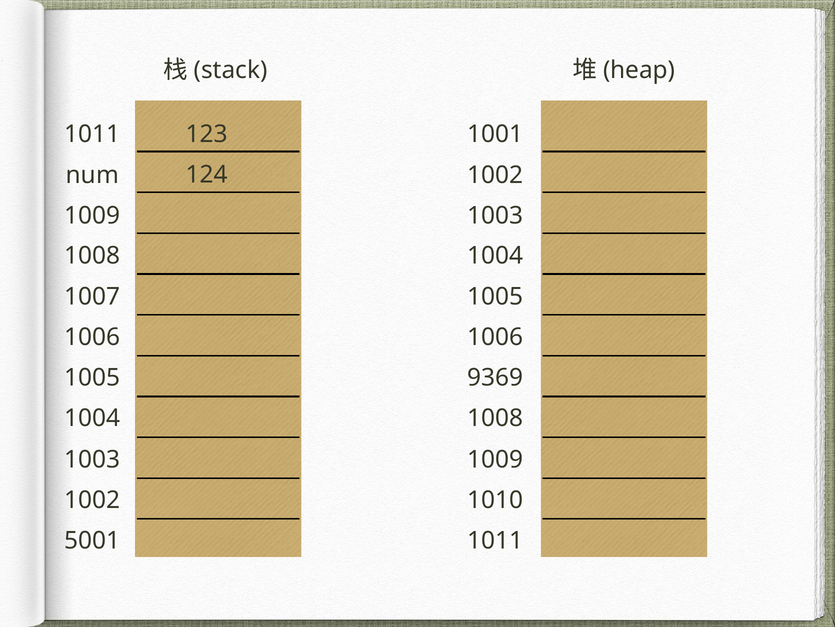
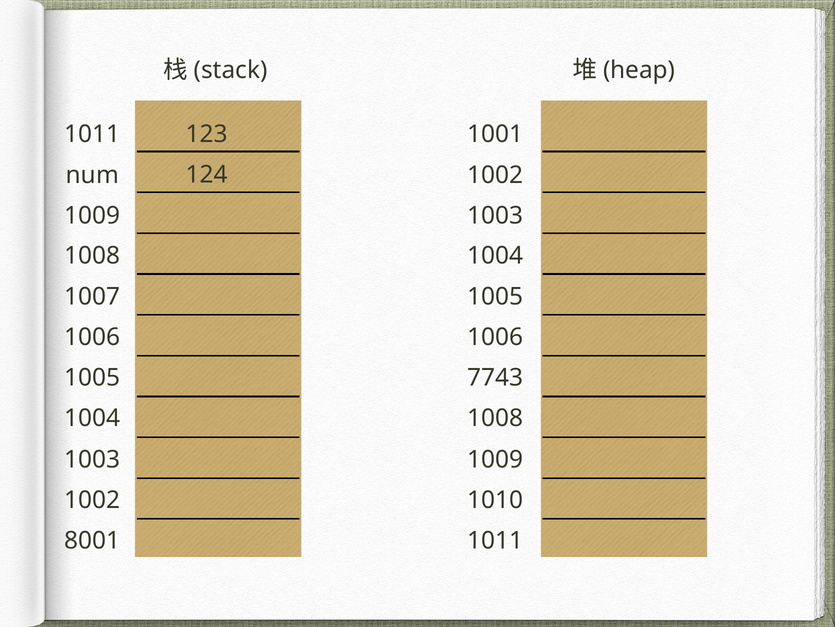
9369: 9369 -> 7743 (495, 377)
5001: 5001 -> 8001 (92, 540)
